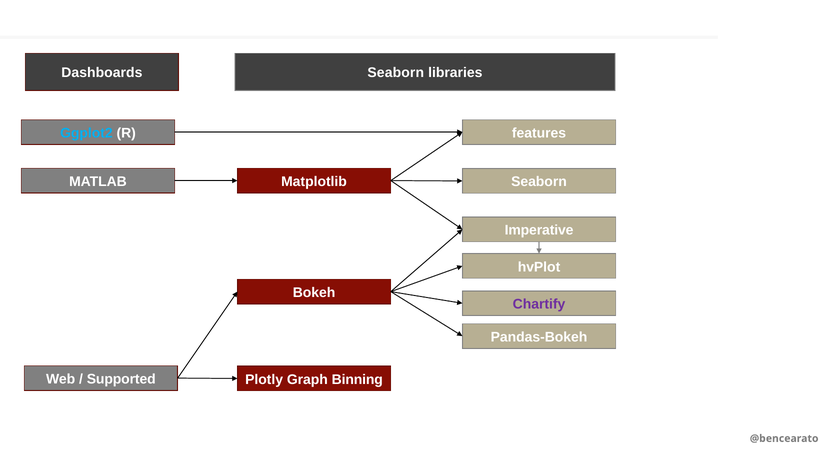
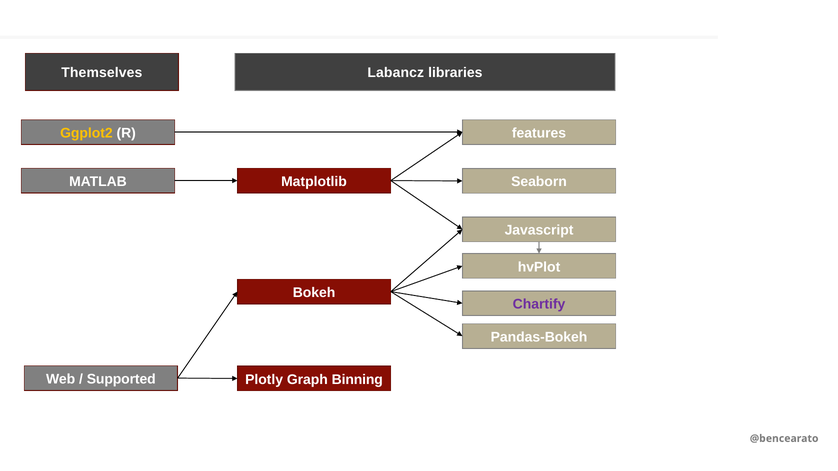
Dashboards: Dashboards -> Themselves (102, 73)
Seaborn: Seaborn -> Labancz (396, 73)
Ggplot2 colour: light blue -> yellow (86, 133)
Imperative: Imperative -> Javascript (539, 231)
